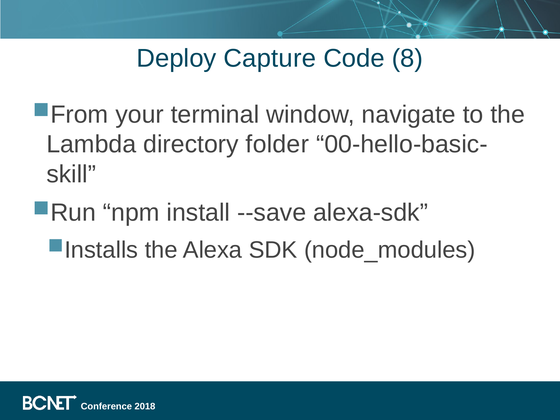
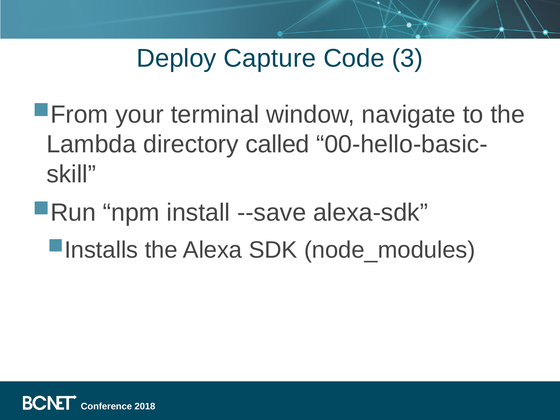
8: 8 -> 3 (407, 58)
folder: folder -> called (278, 144)
